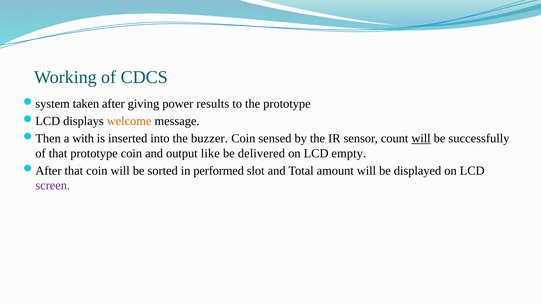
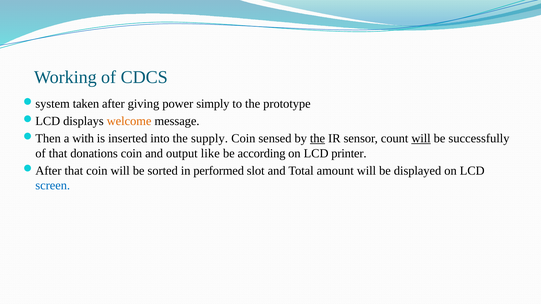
results: results -> simply (213, 104)
buzzer: buzzer -> supply (209, 139)
the underline: none -> present (318, 139)
that prototype: prototype -> donations (94, 153)
delivered: delivered -> according (262, 153)
empty: empty -> printer (349, 153)
screen colour: purple -> blue (53, 186)
